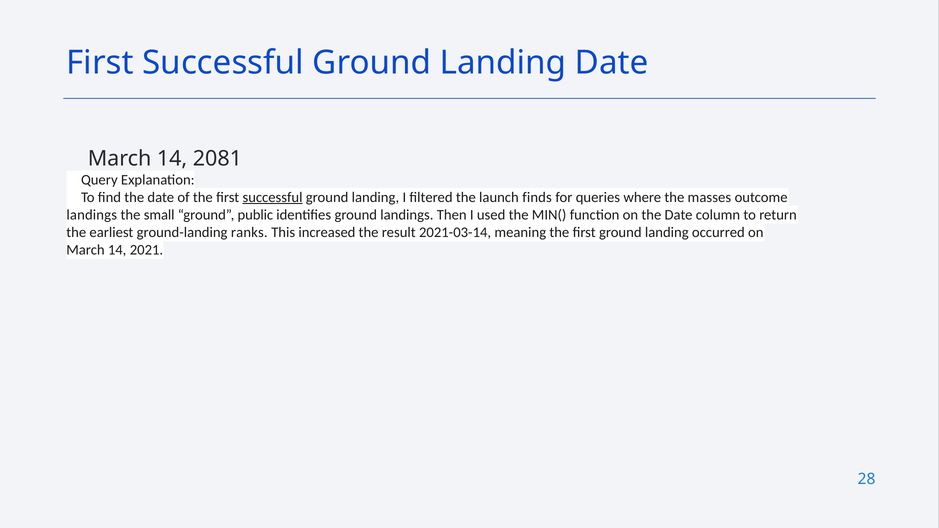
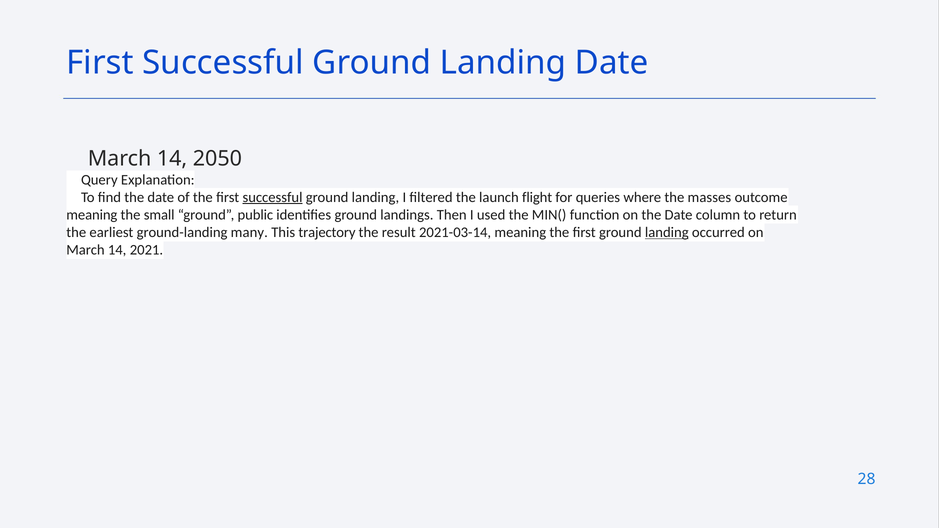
2081: 2081 -> 2050 (217, 159)
finds: finds -> flight (537, 197)
landings: landings -> meaning (92, 215)
ranks: ranks -> many (249, 233)
increased: increased -> trajectory (327, 233)
landing underline: none -> present (667, 233)
